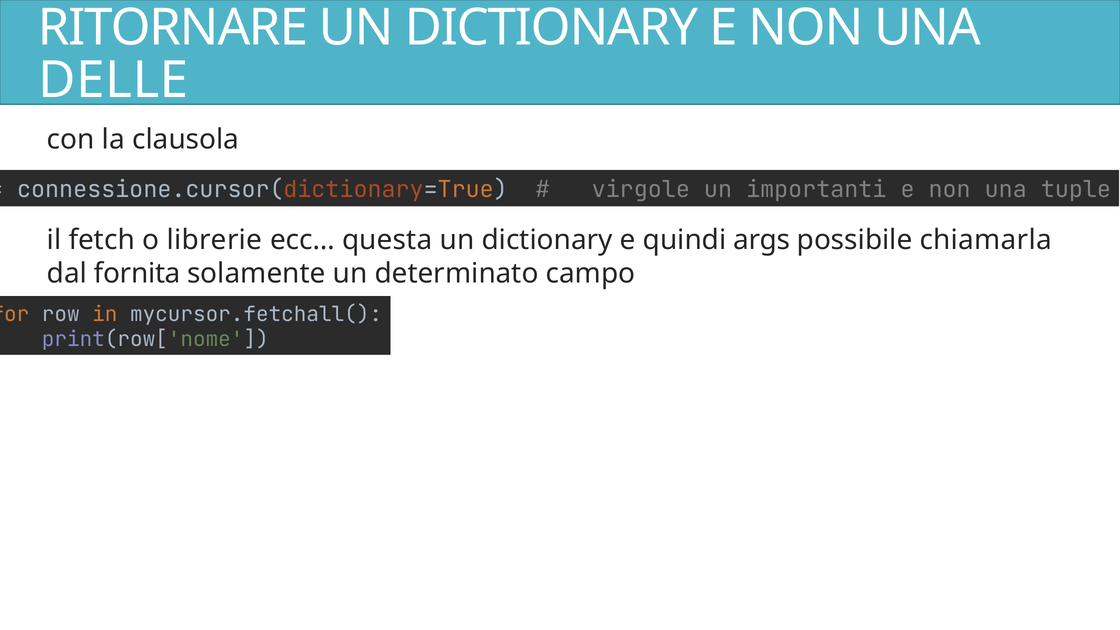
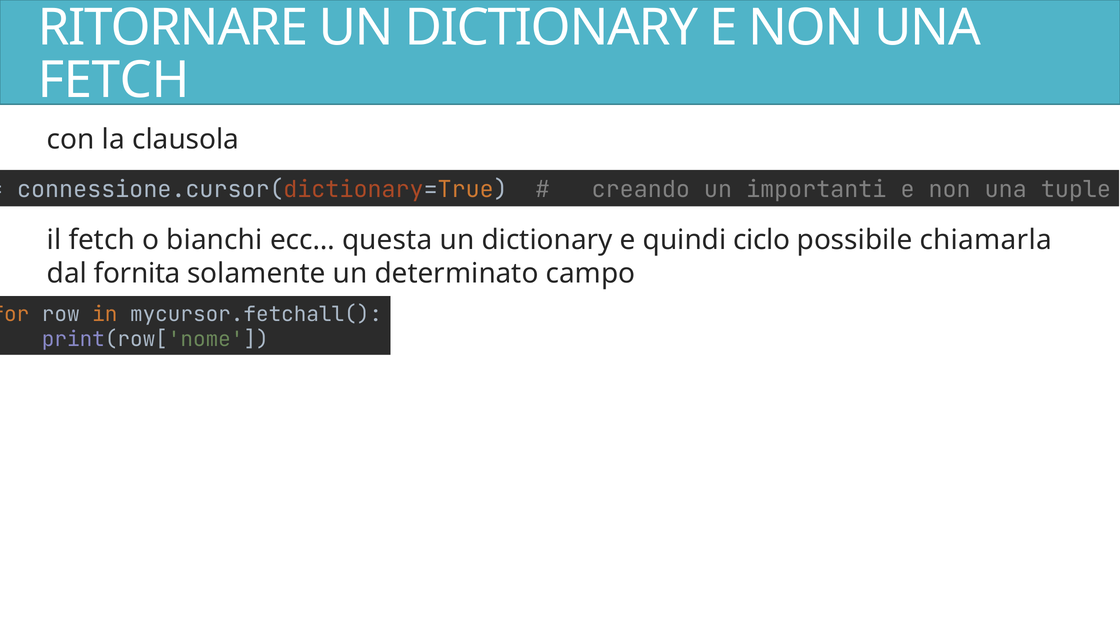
DELLE: DELLE -> FETCH (114, 80)
virgole: virgole -> creando (641, 190)
librerie: librerie -> bianchi (214, 240)
args: args -> ciclo (762, 240)
